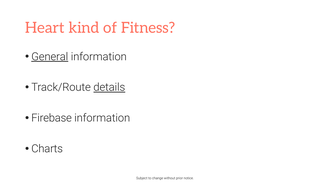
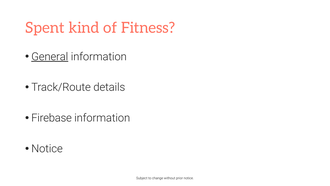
Heart: Heart -> Spent (45, 28)
details underline: present -> none (109, 87)
Charts: Charts -> Notice (47, 148)
